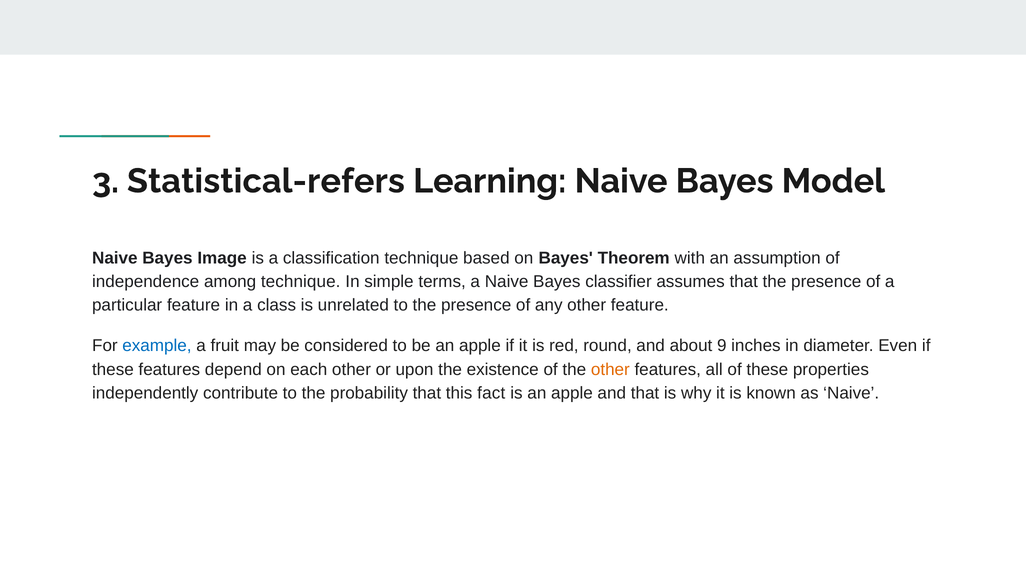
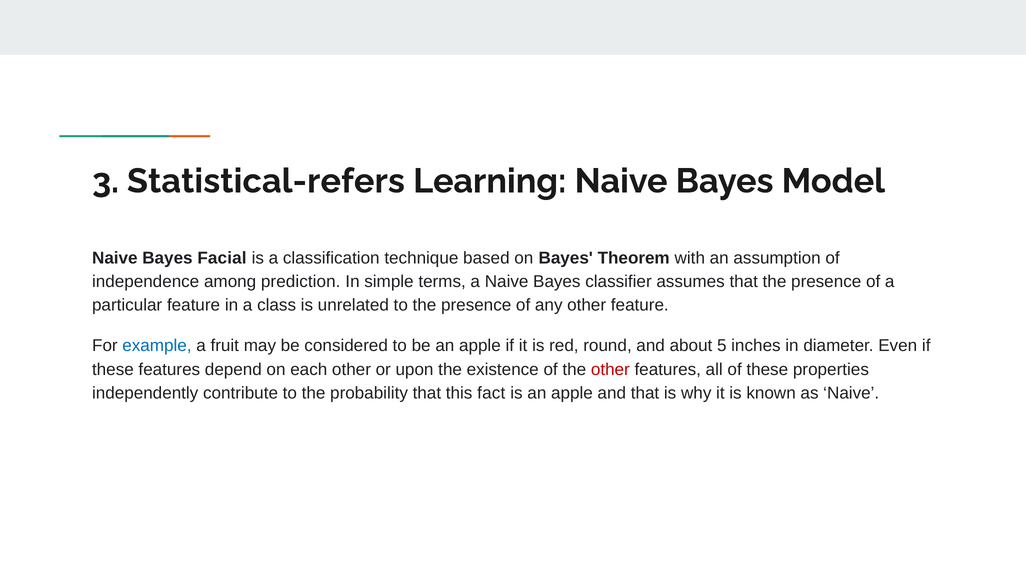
Image: Image -> Facial (222, 258)
among technique: technique -> prediction (301, 282)
9: 9 -> 5 (722, 346)
other colour: orange -> red (610, 369)
